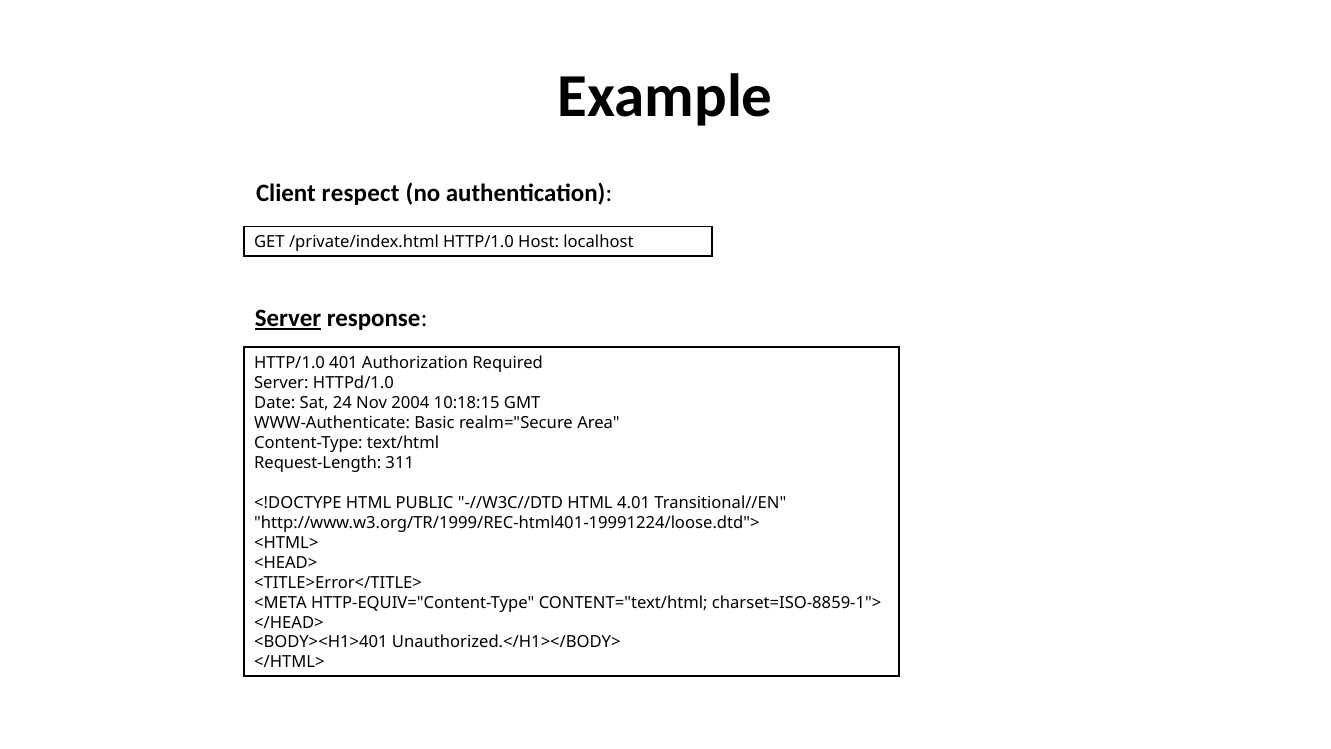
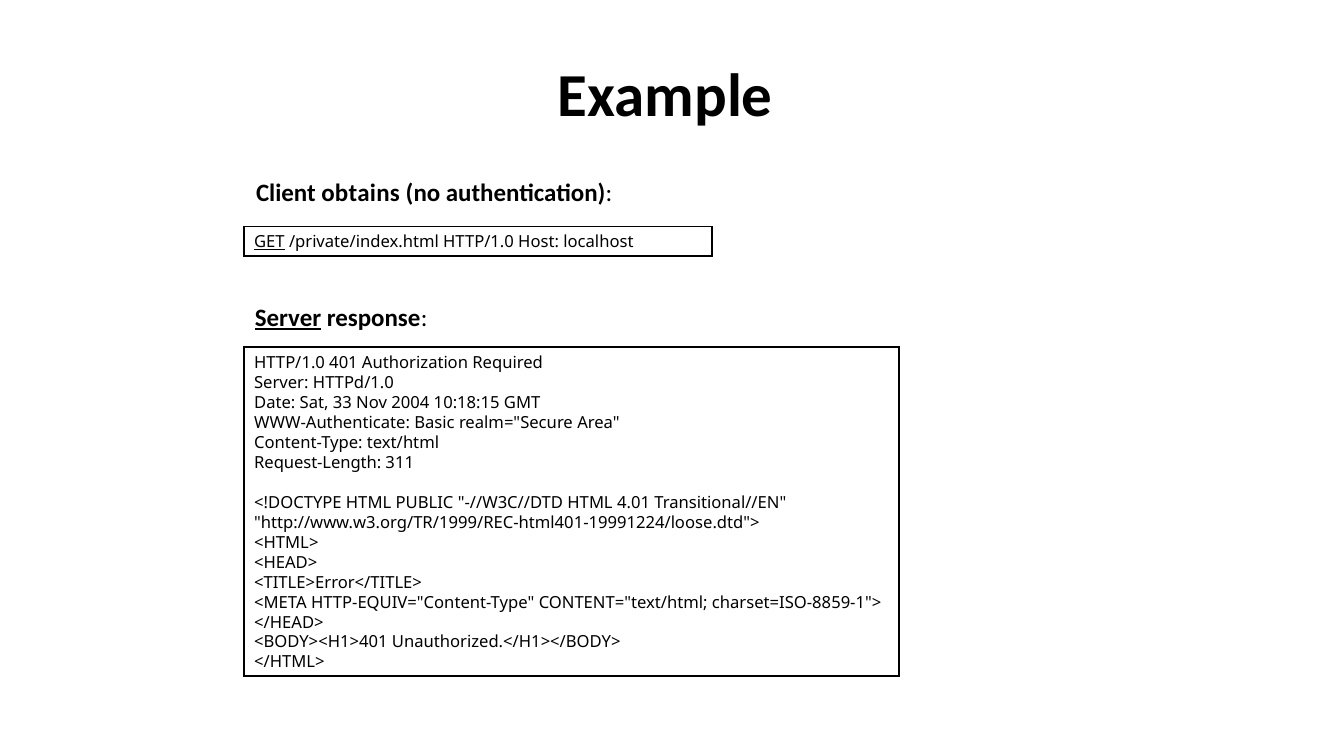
respect: respect -> obtains (361, 193)
GET underline: none -> present (269, 242)
24: 24 -> 33 (342, 403)
